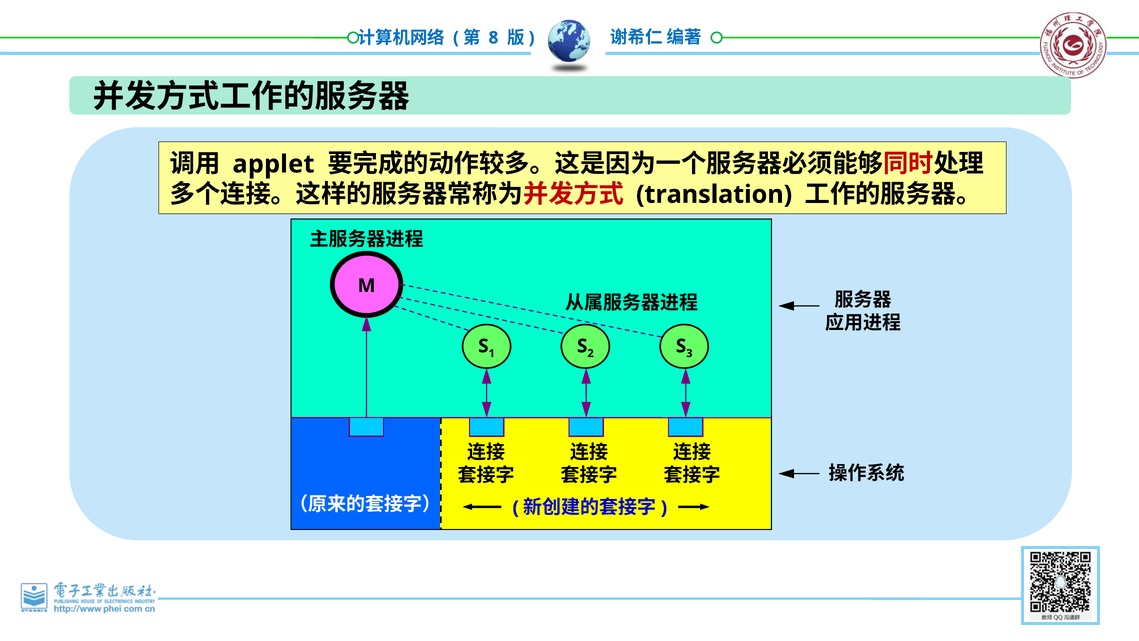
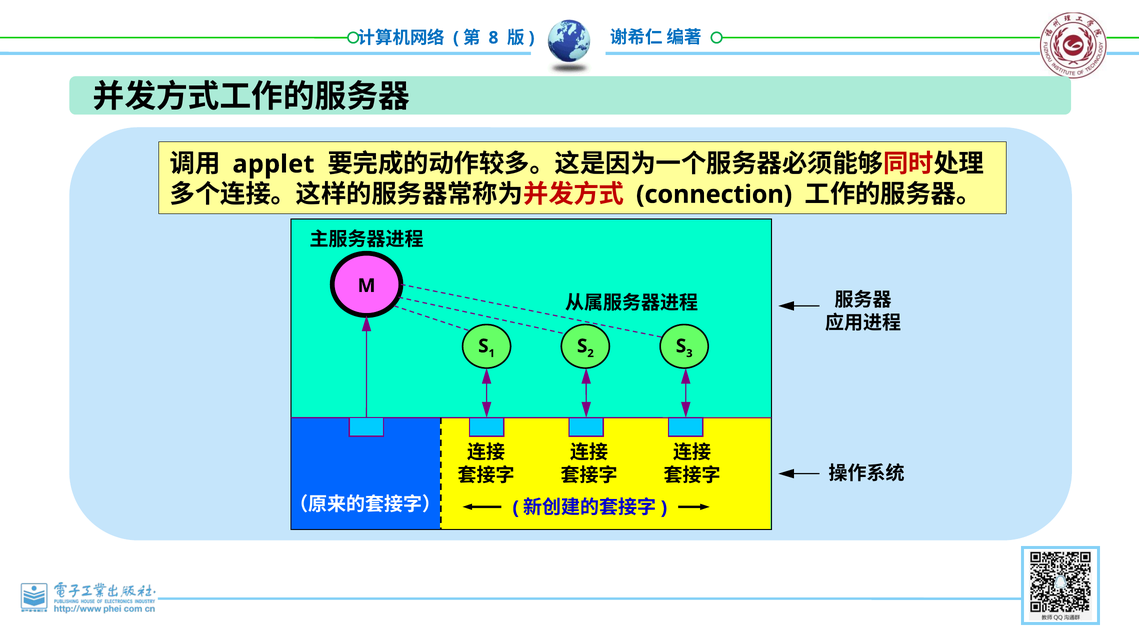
translation: translation -> connection (714, 194)
